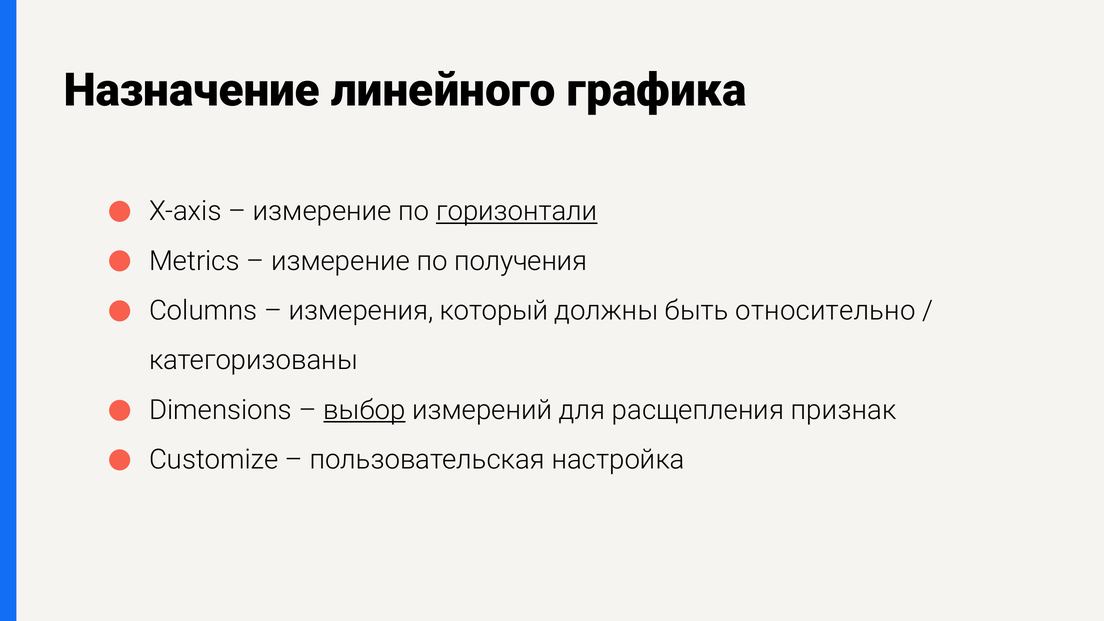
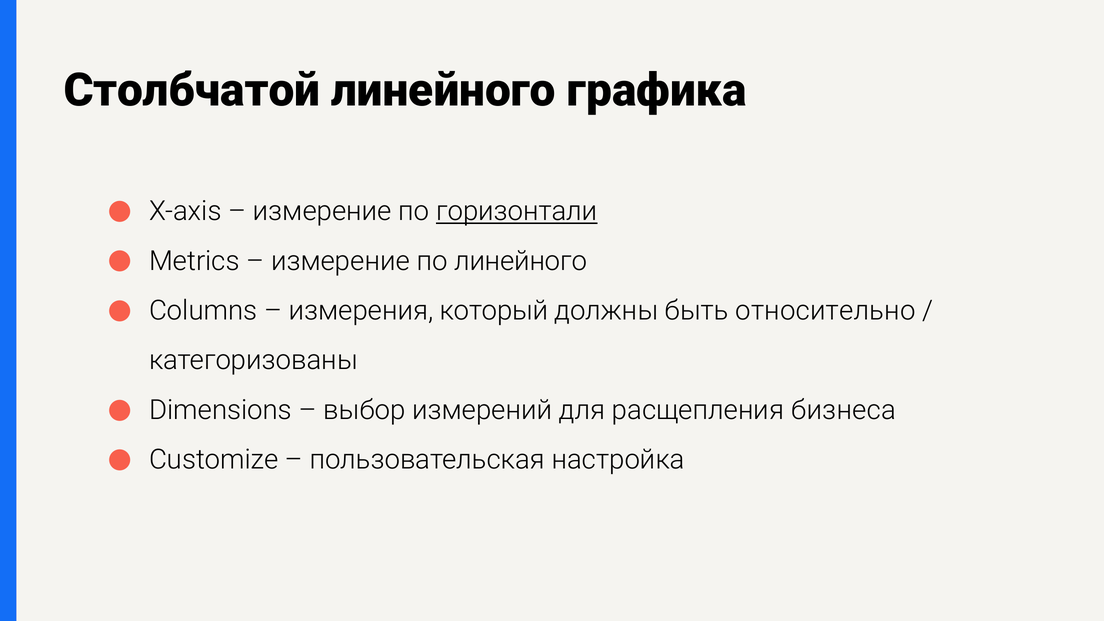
Назначение: Назначение -> Столбчатой (192, 91)
по получения: получения -> линейного (521, 261)
выбор underline: present -> none (364, 410)
признак: признак -> бизнеса (844, 410)
